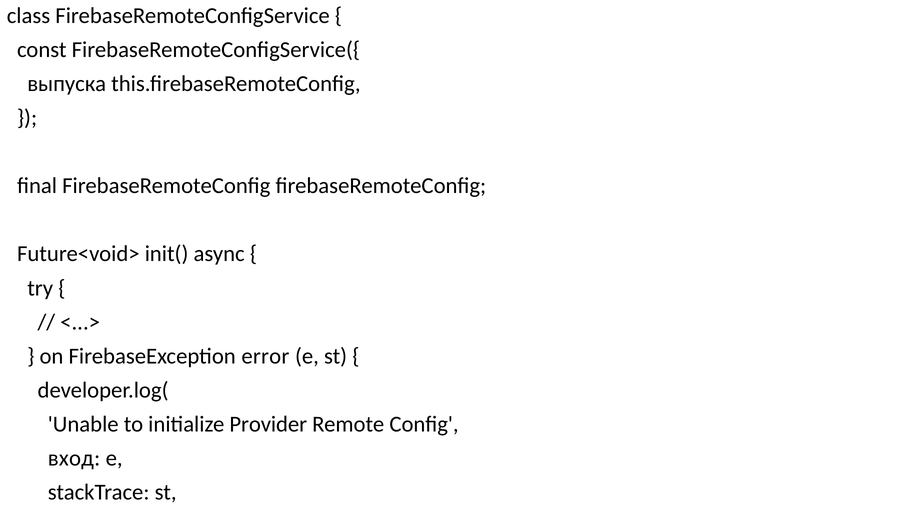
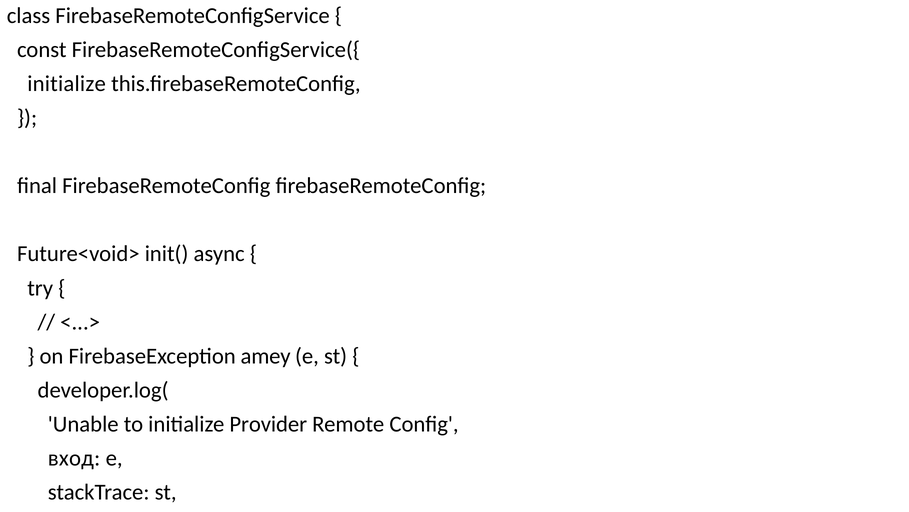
выпуска: выпуска -> initialize (67, 84)
error: error -> amey (266, 356)
